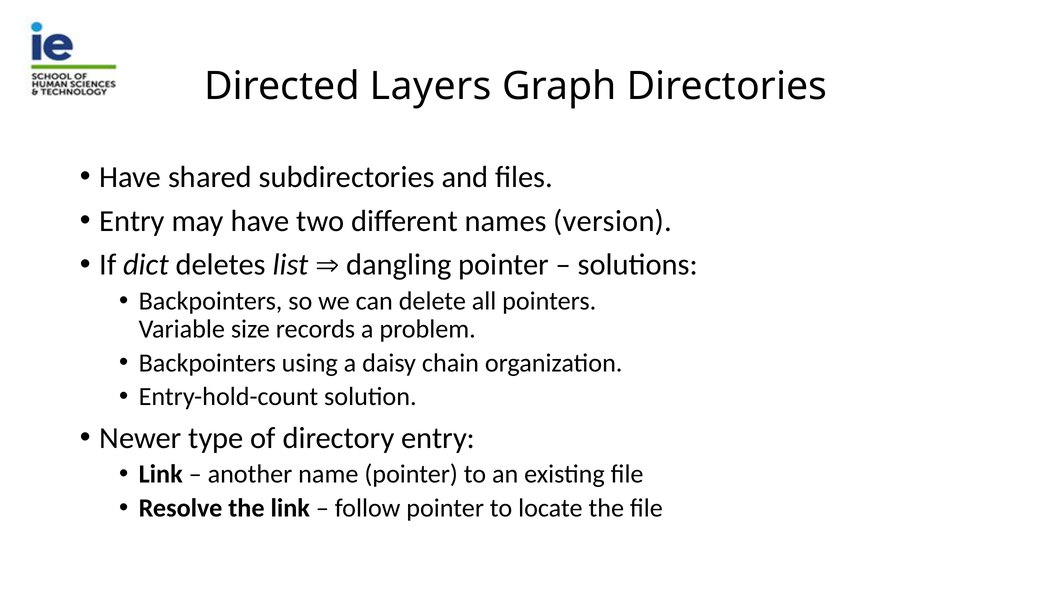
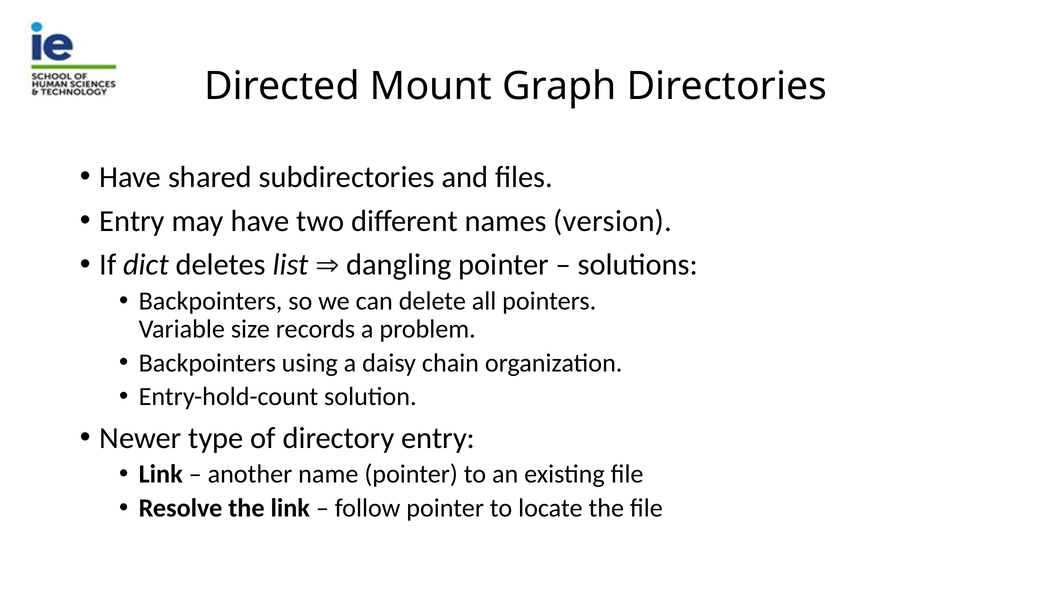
Layers: Layers -> Mount (431, 86)
